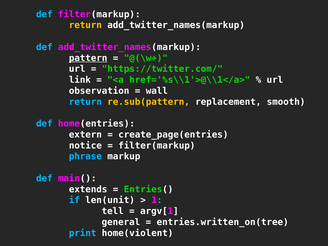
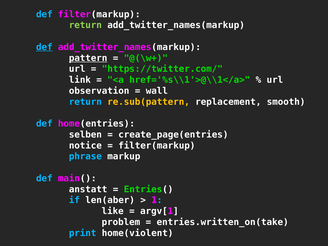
return colour: yellow -> light green (85, 25)
def underline: none -> present (44, 47)
extern: extern -> selben (85, 135)
extends: extends -> anstatt (88, 189)
len(unit: len(unit -> len(aber (110, 200)
tell: tell -> like (113, 211)
general: general -> problem (121, 222)
entries.written_on(tree: entries.written_on(tree -> entries.written_on(take (223, 222)
